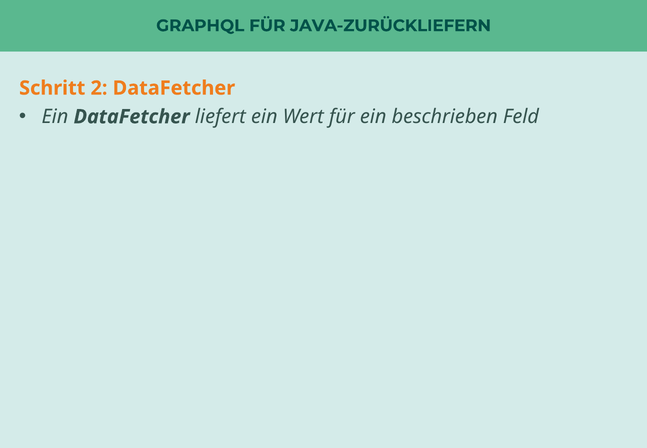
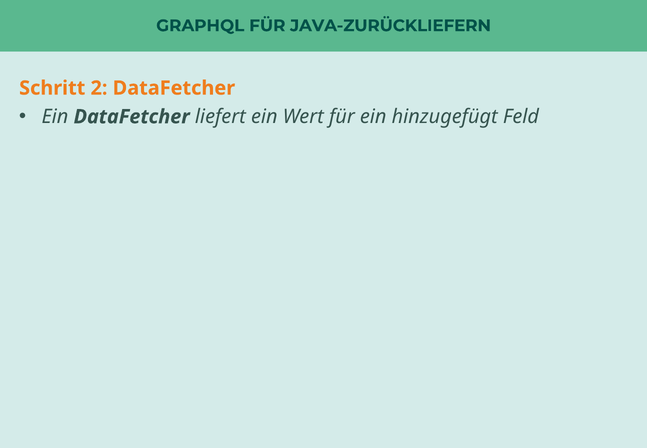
beschrieben: beschrieben -> hinzugefügt (445, 117)
